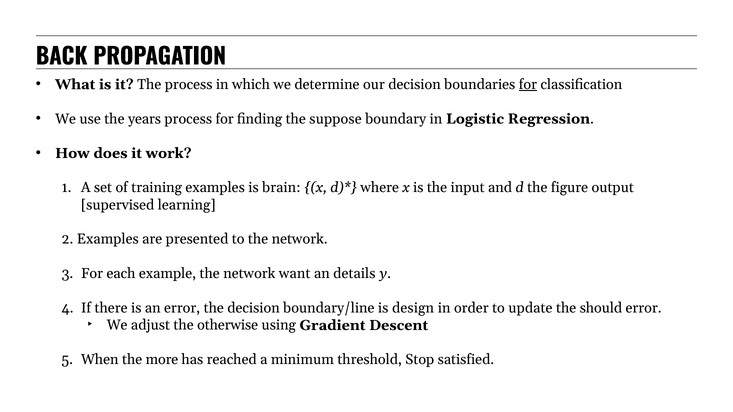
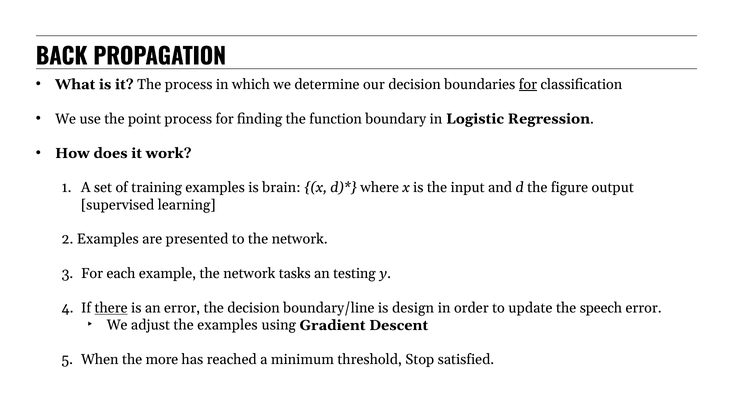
years: years -> point (145, 119)
suppose: suppose -> function (336, 119)
want: want -> tasks (295, 273)
details: details -> testing (354, 273)
there underline: none -> present (111, 308)
should: should -> speech (601, 308)
the otherwise: otherwise -> examples (228, 325)
